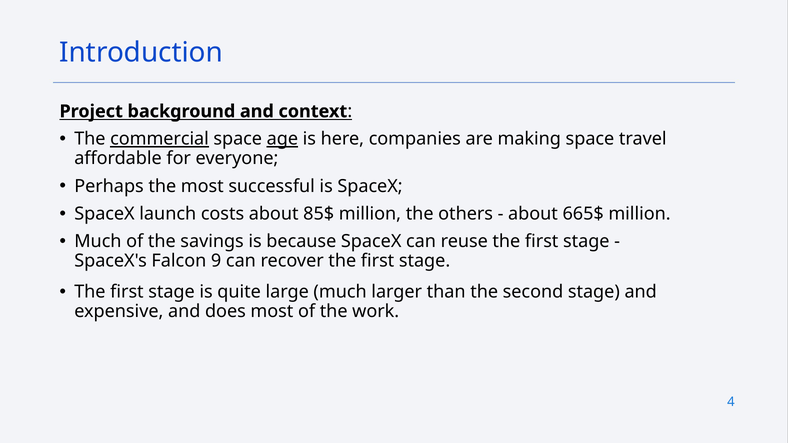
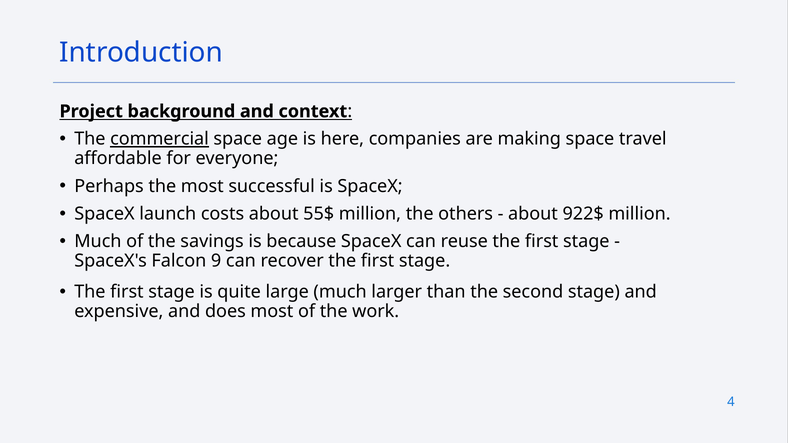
age underline: present -> none (282, 139)
85$: 85$ -> 55$ (319, 214)
665$: 665$ -> 922$ (583, 214)
